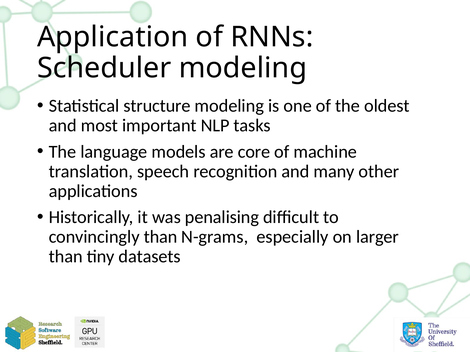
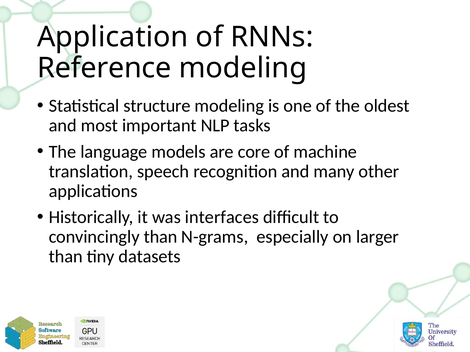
Scheduler: Scheduler -> Reference (104, 68)
penalising: penalising -> interfaces (222, 218)
